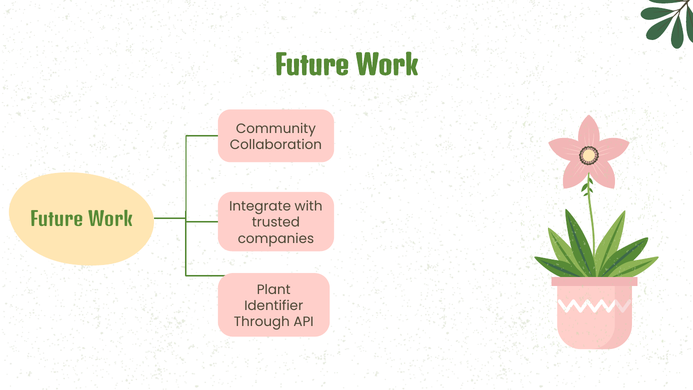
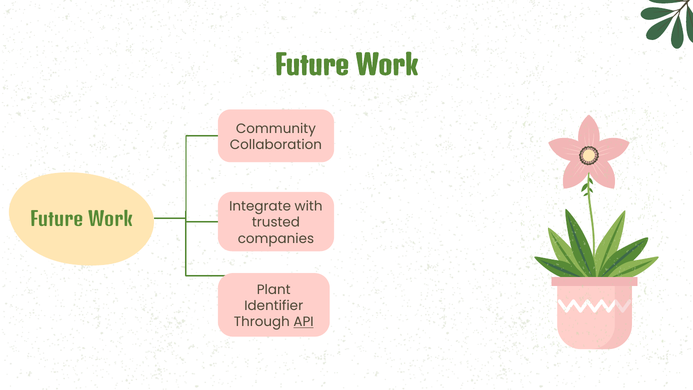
API underline: none -> present (304, 322)
